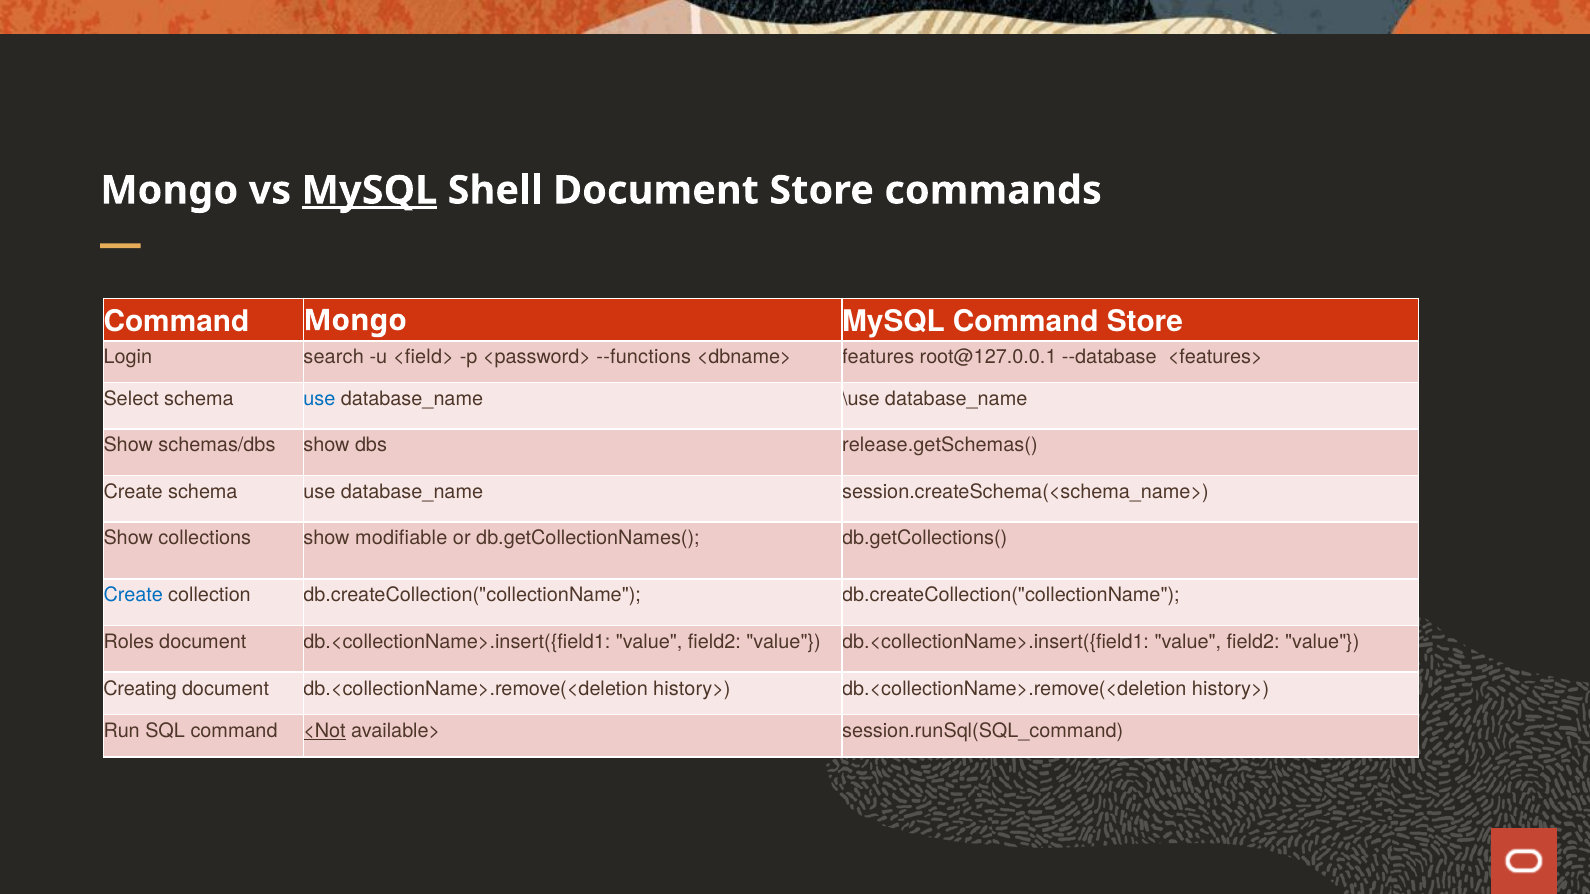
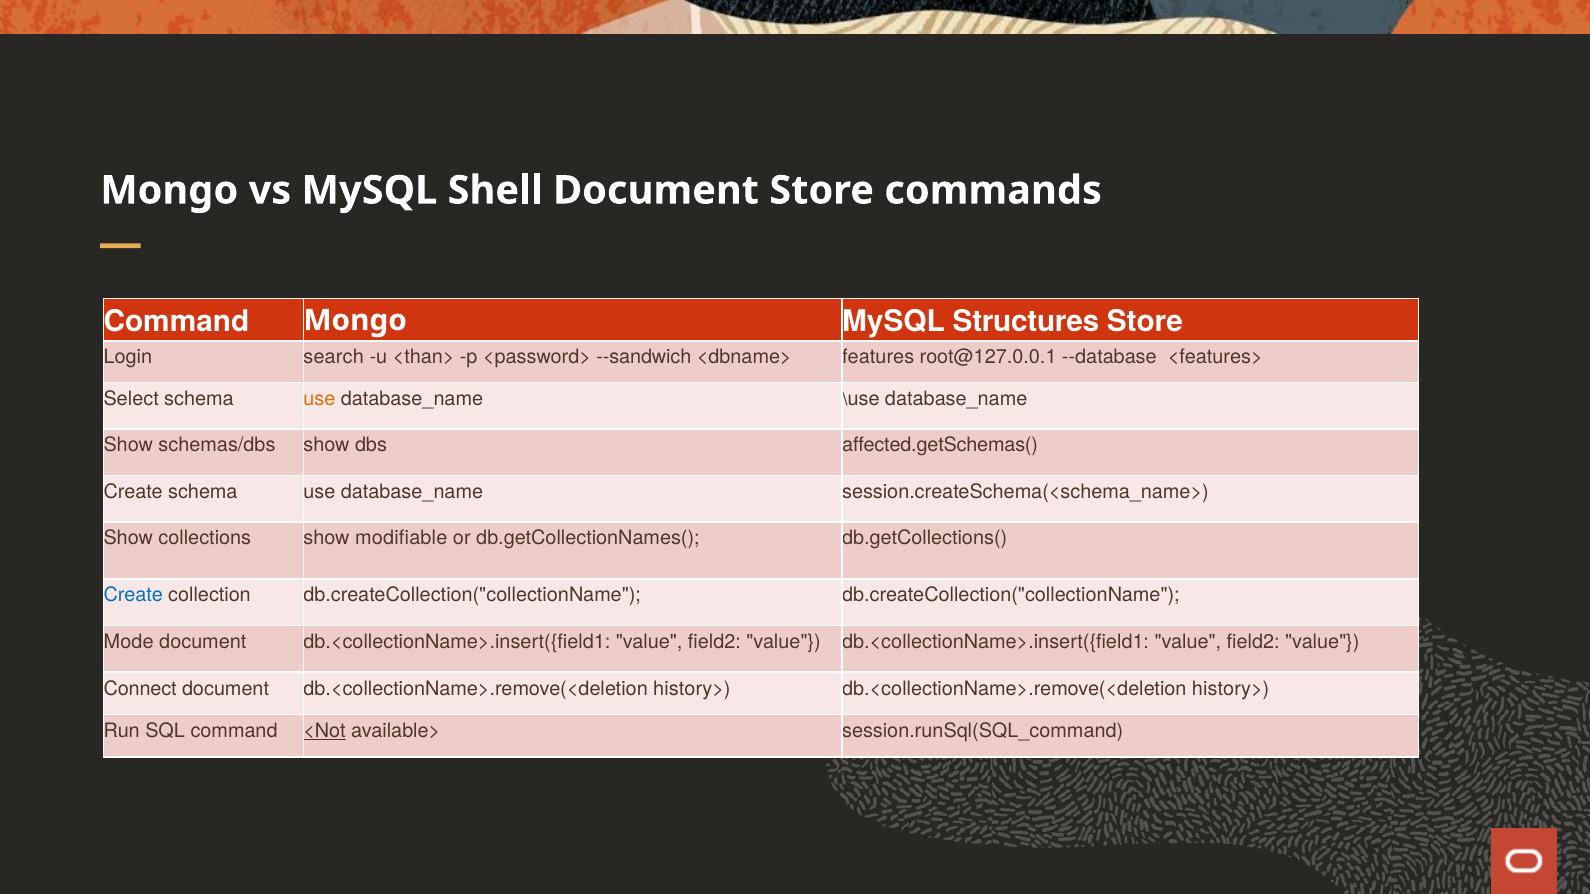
MySQL underline: present -> none (369, 190)
MySQL Command: Command -> Structures (1026, 322)
<field>: <field> -> <than> (424, 358)
--functions: --functions -> --sandwich (644, 358)
use colour: blue -> orange (319, 399)
release.getSchemas(: release.getSchemas( -> affected.getSchemas( (940, 446)
Roles: Roles -> Mode (129, 642)
Creating: Creating -> Connect (140, 689)
